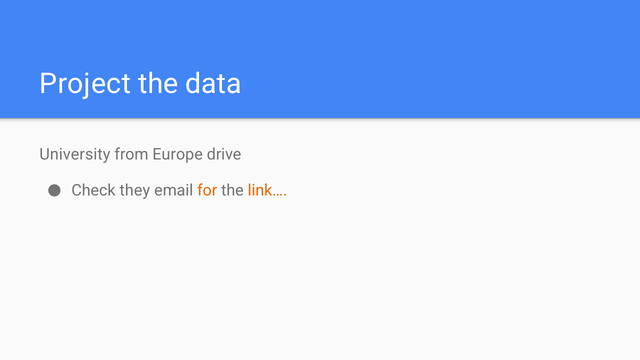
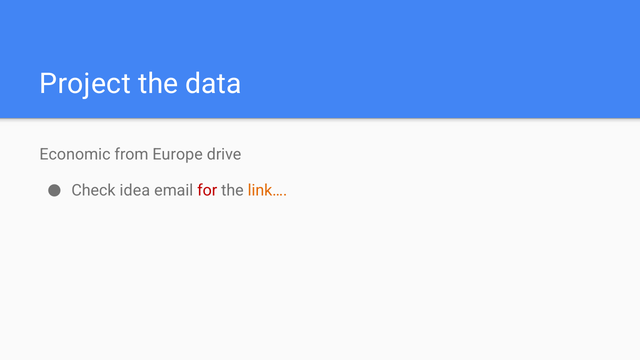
University: University -> Economic (75, 154)
they: they -> idea (135, 191)
for colour: orange -> red (207, 191)
